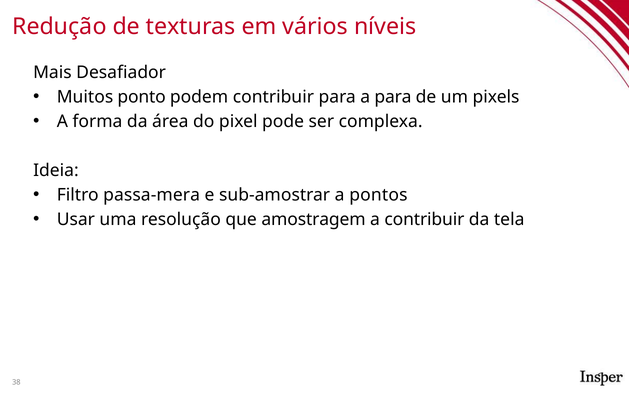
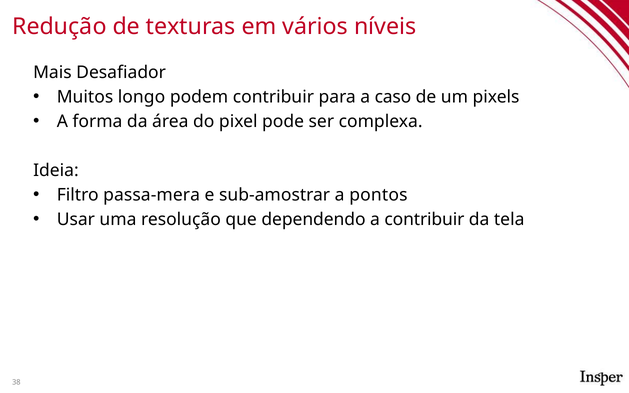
ponto: ponto -> longo (141, 97)
a para: para -> caso (393, 97)
amostragem: amostragem -> dependendo (314, 220)
